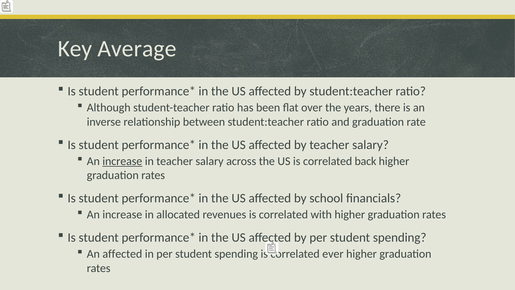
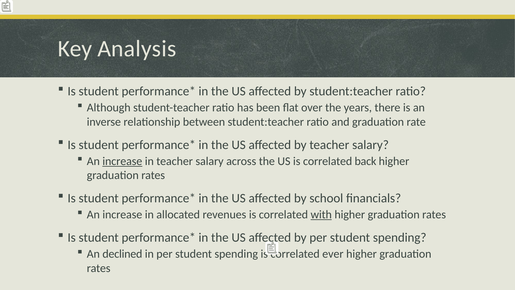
Average: Average -> Analysis (137, 49)
with underline: none -> present (321, 214)
An affected: affected -> declined (122, 254)
